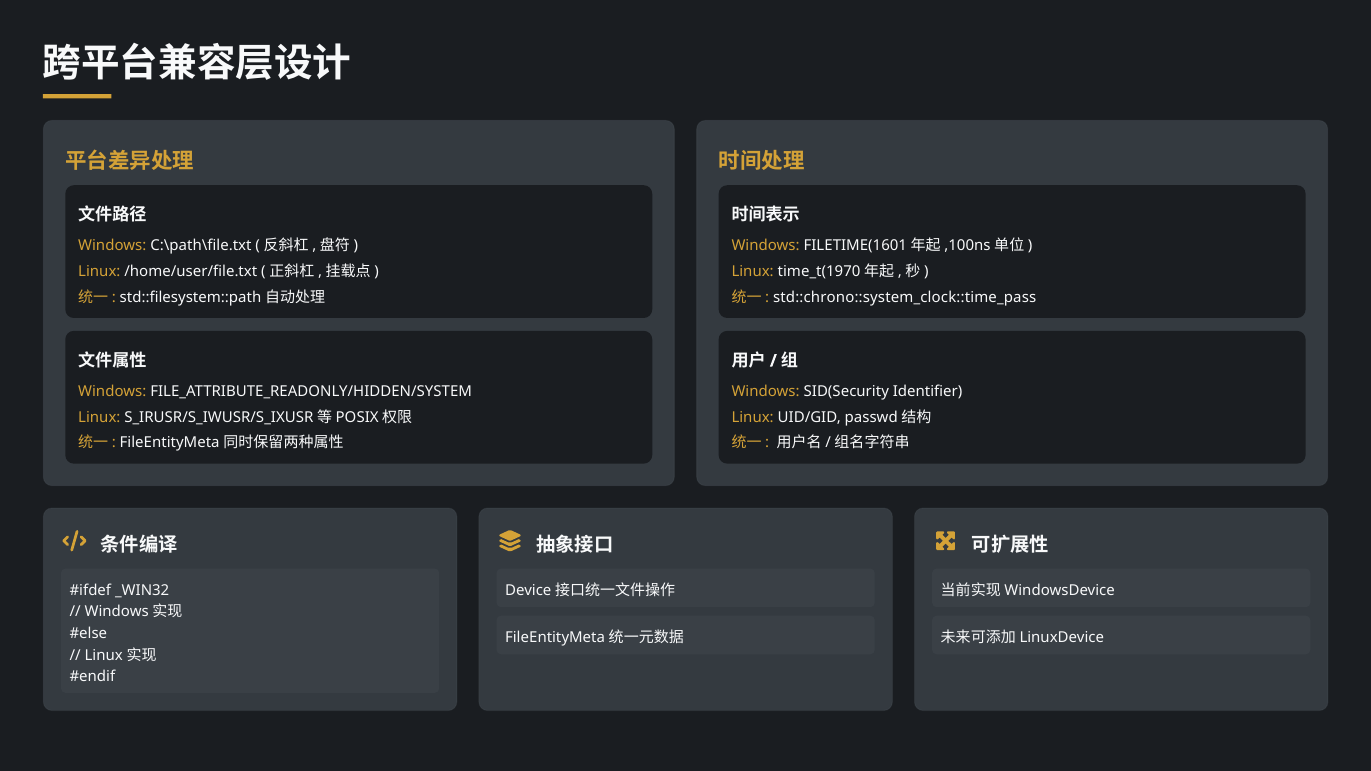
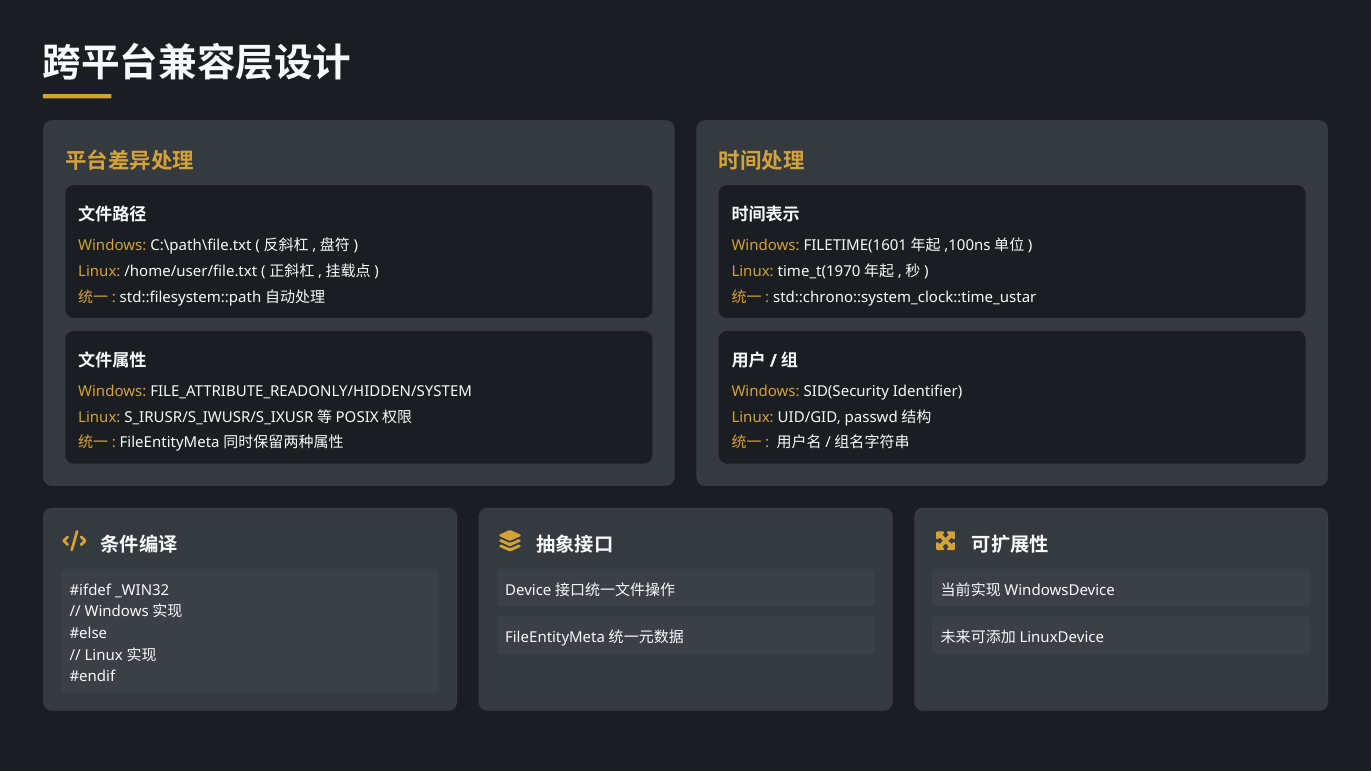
std::chrono::system_clock::time_pass: std::chrono::system_clock::time_pass -> std::chrono::system_clock::time_ustar (905, 297)
